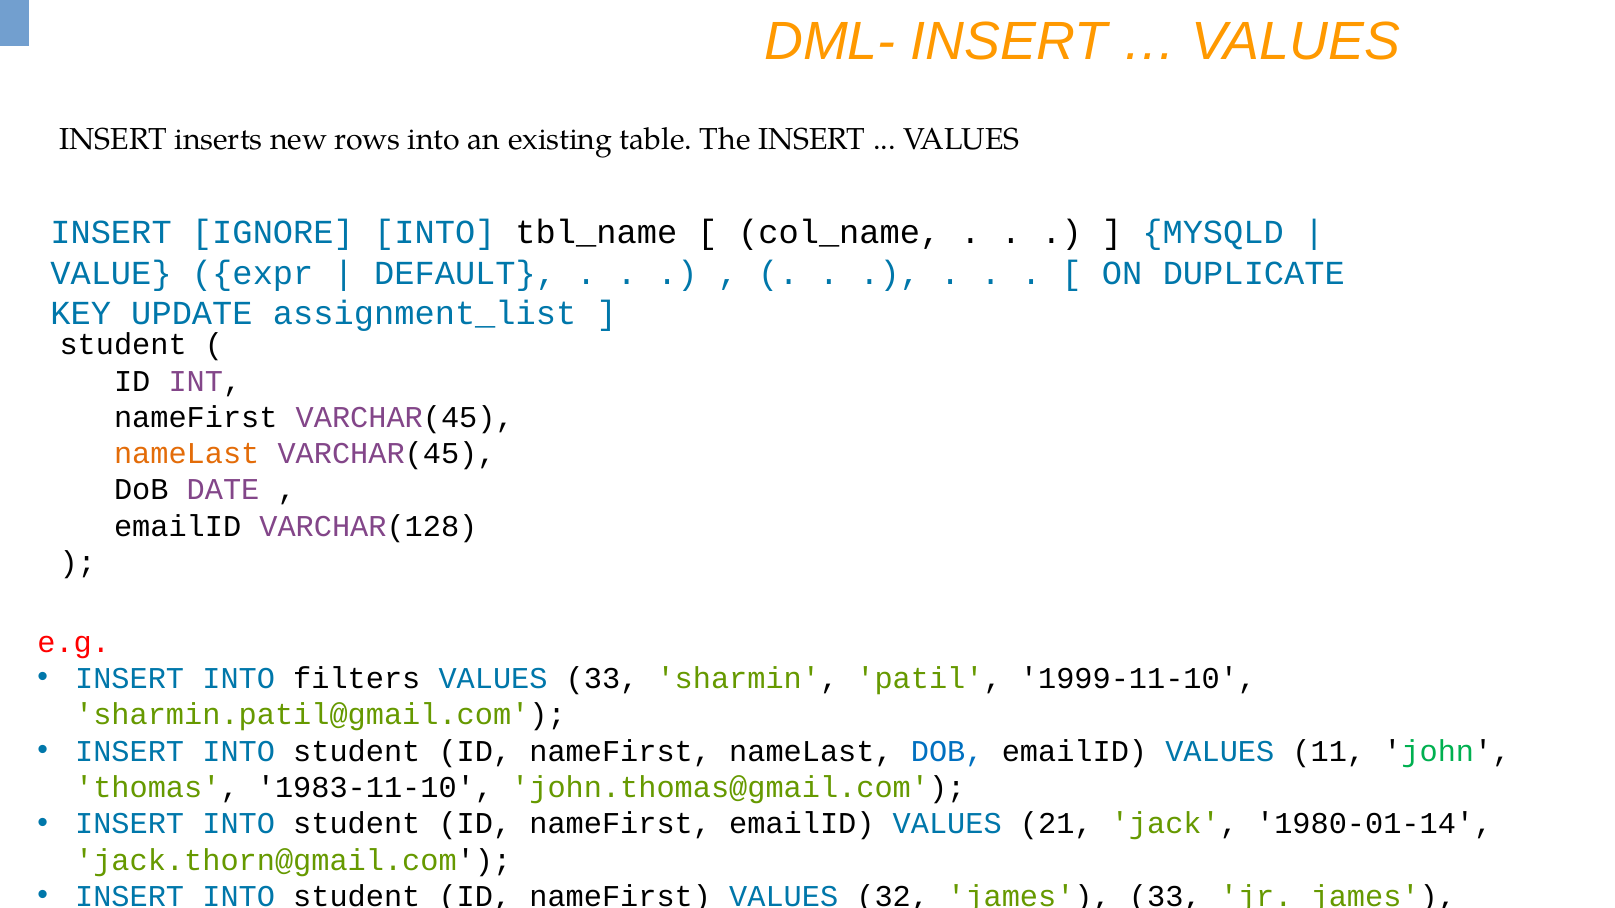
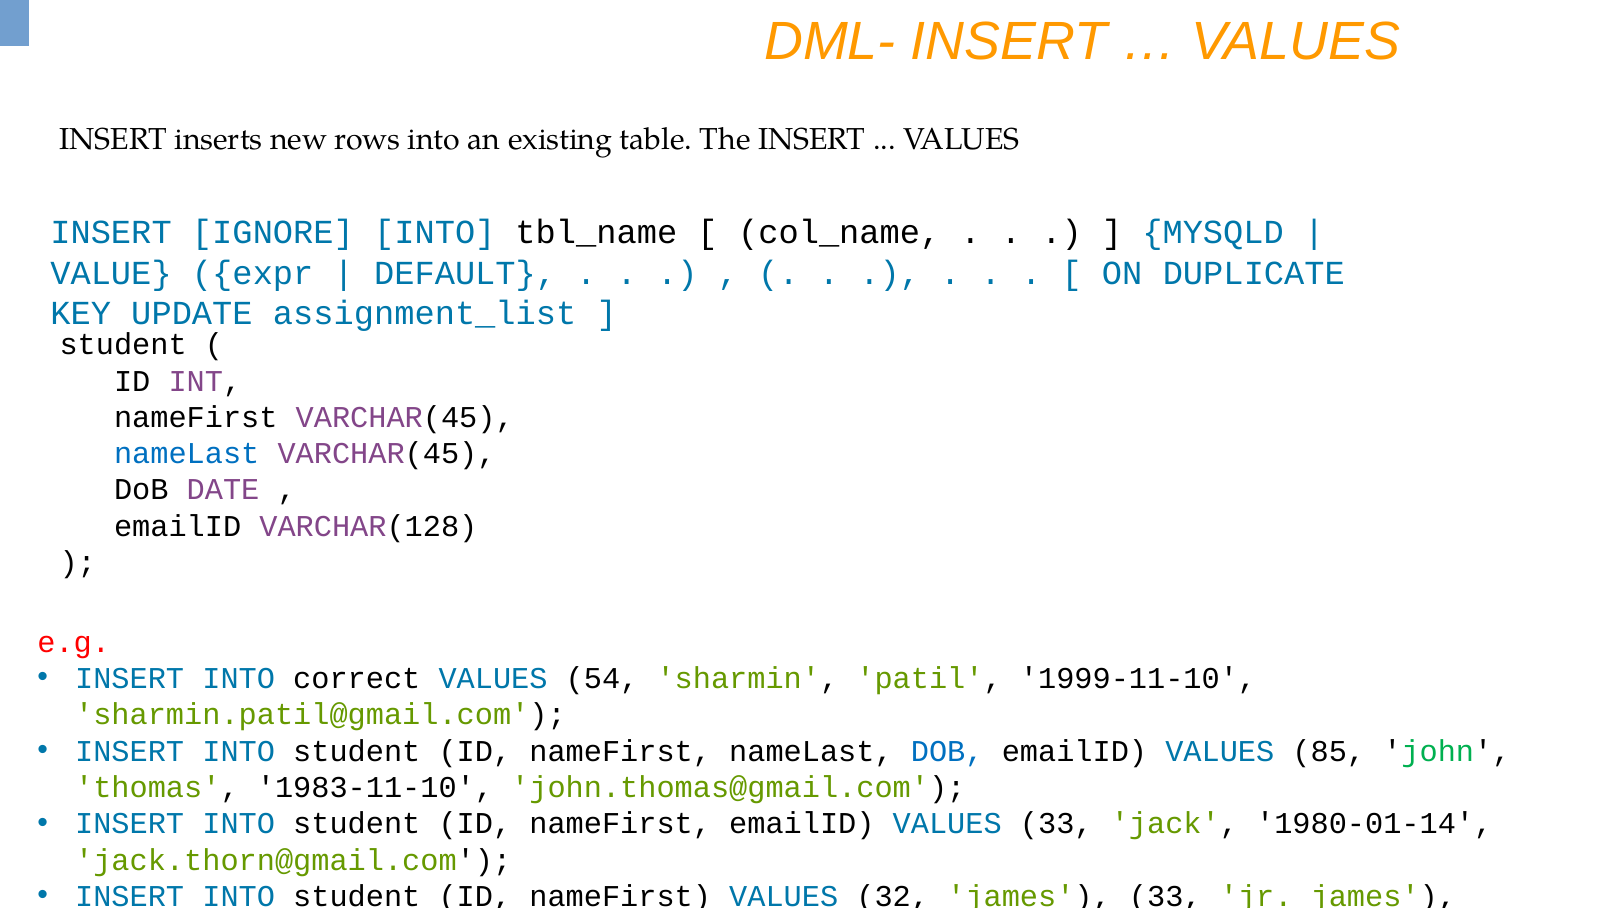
nameLast colour: orange -> blue (187, 454)
filters: filters -> correct (357, 679)
VALUES 33: 33 -> 54 (602, 679)
11: 11 -> 85 (1329, 752)
VALUES 21: 21 -> 33 (1056, 824)
